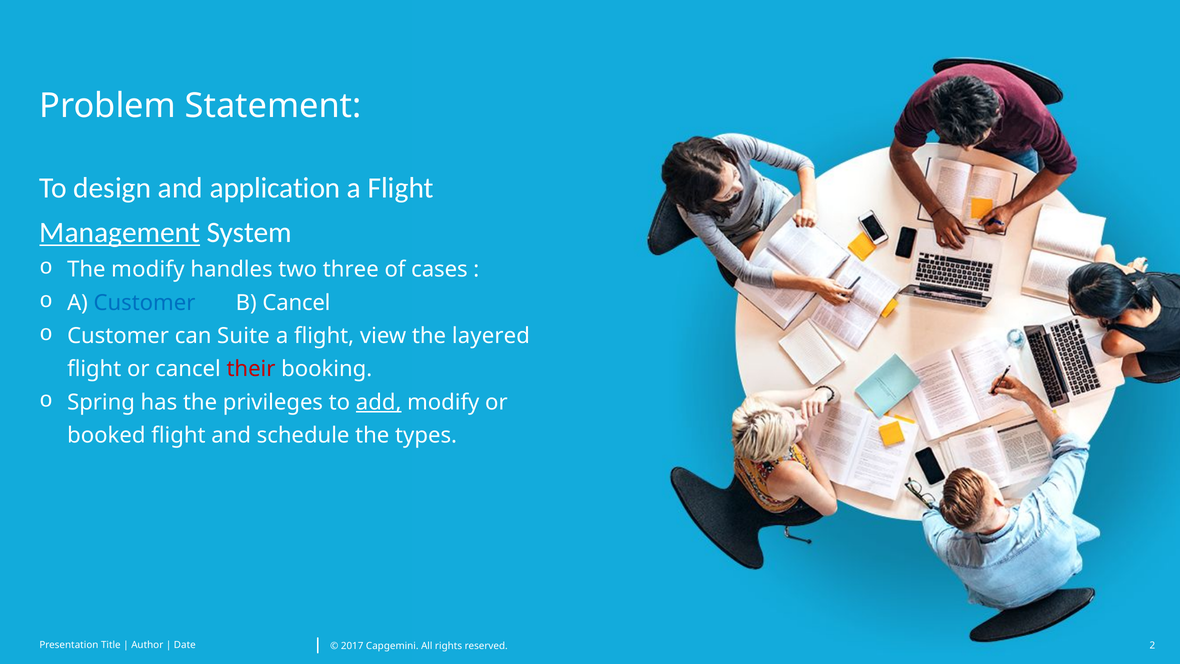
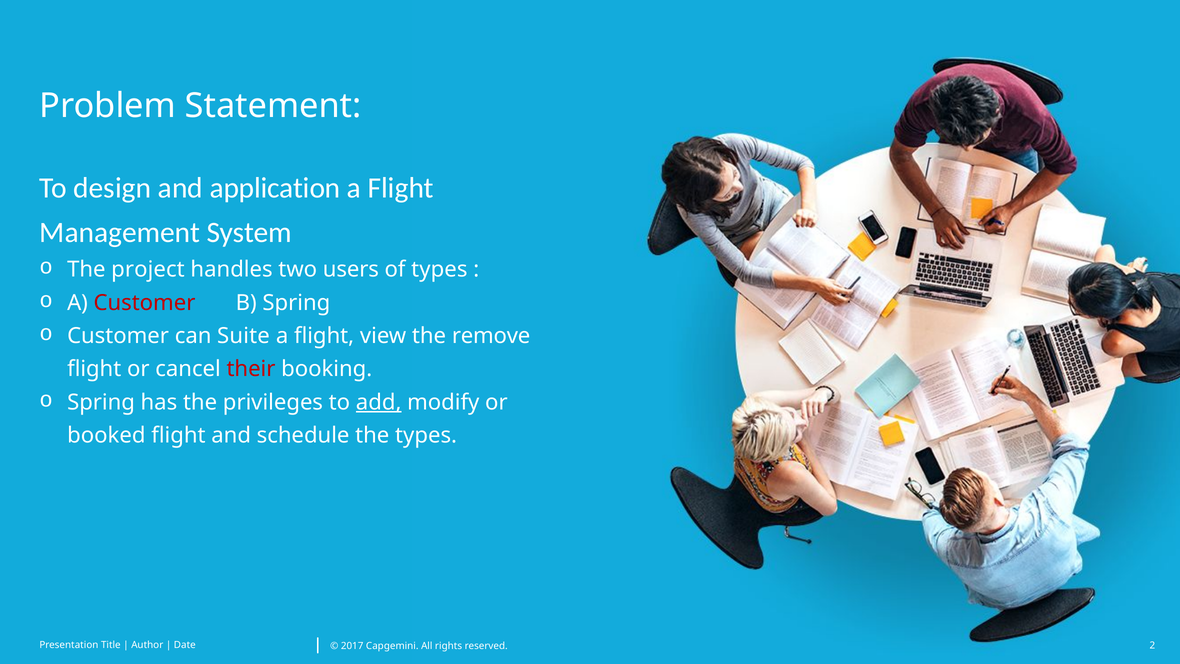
Management underline: present -> none (120, 232)
The modify: modify -> project (148, 269)
three: three -> users (351, 269)
of cases: cases -> types (439, 269)
Customer colour: blue -> red (144, 303)
B Cancel: Cancel -> Spring (296, 303)
layered: layered -> remove (491, 336)
